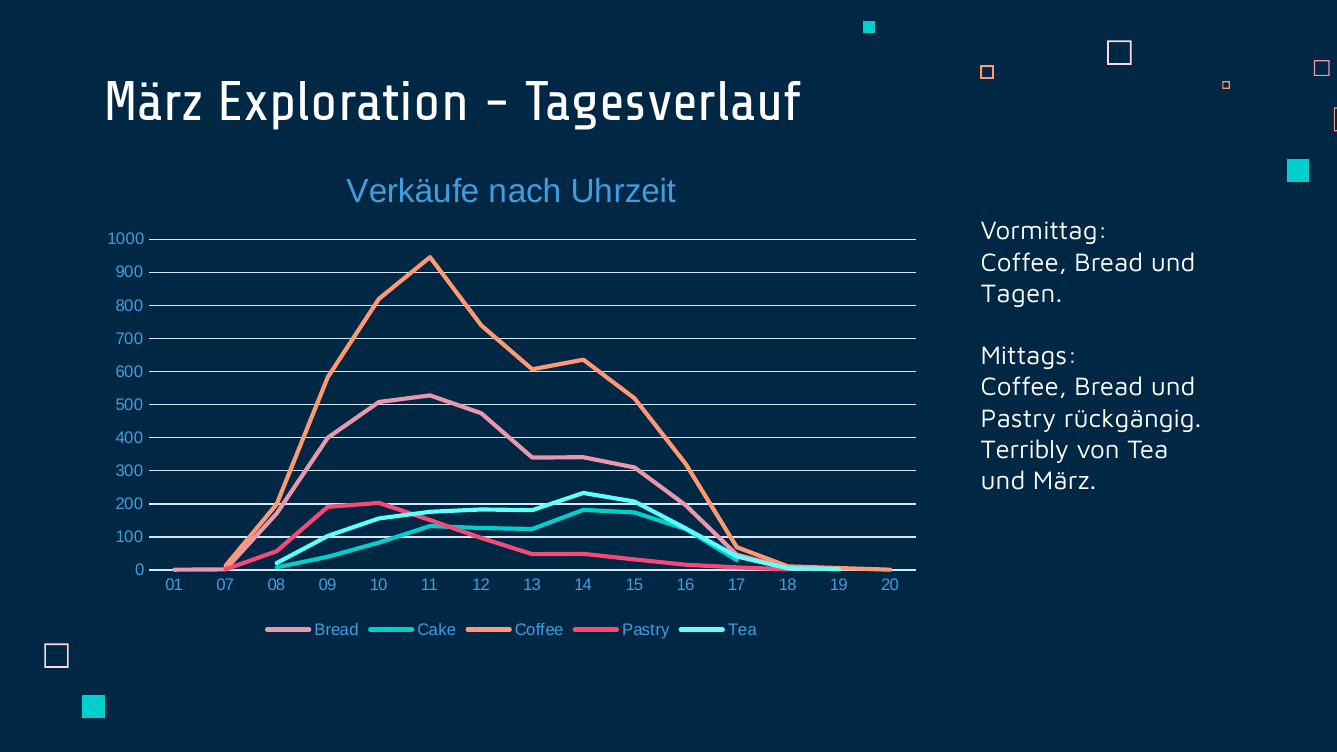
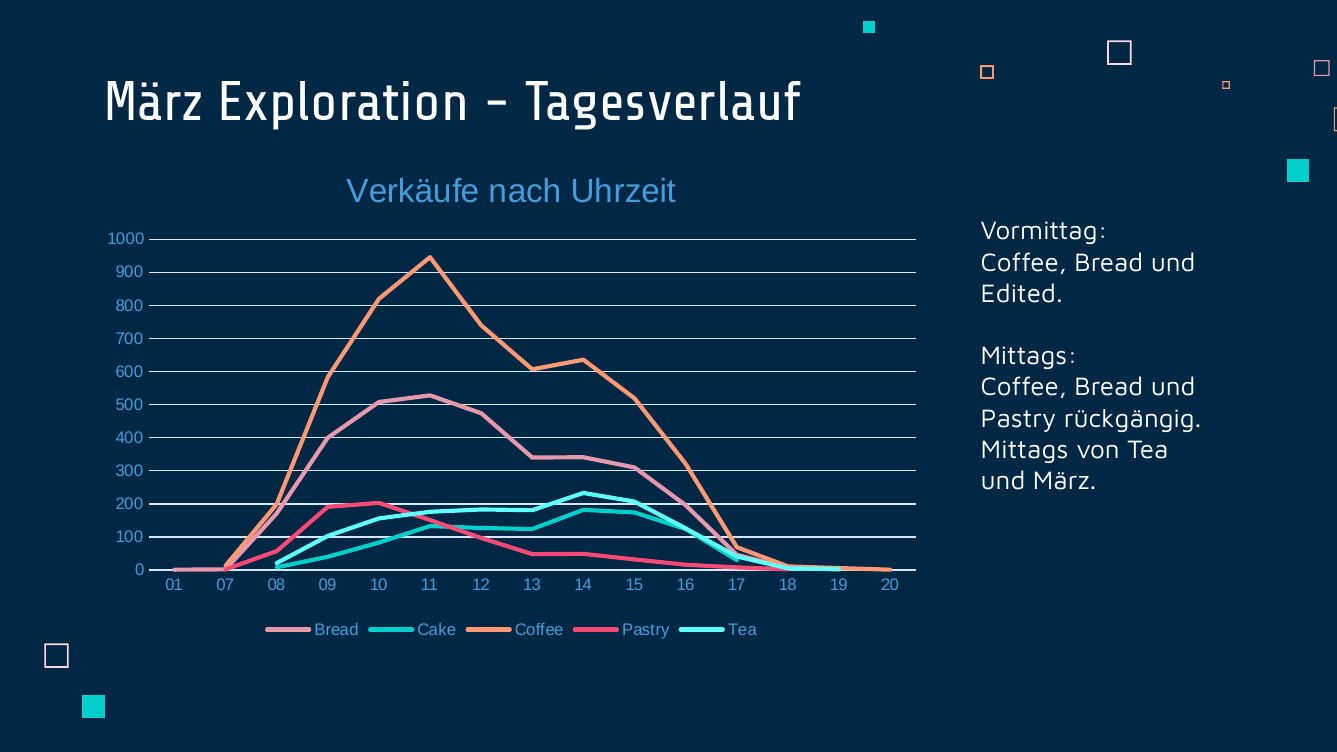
Tagen: Tagen -> Edited (1022, 294)
Terribly: Terribly -> Mittags (1025, 450)
